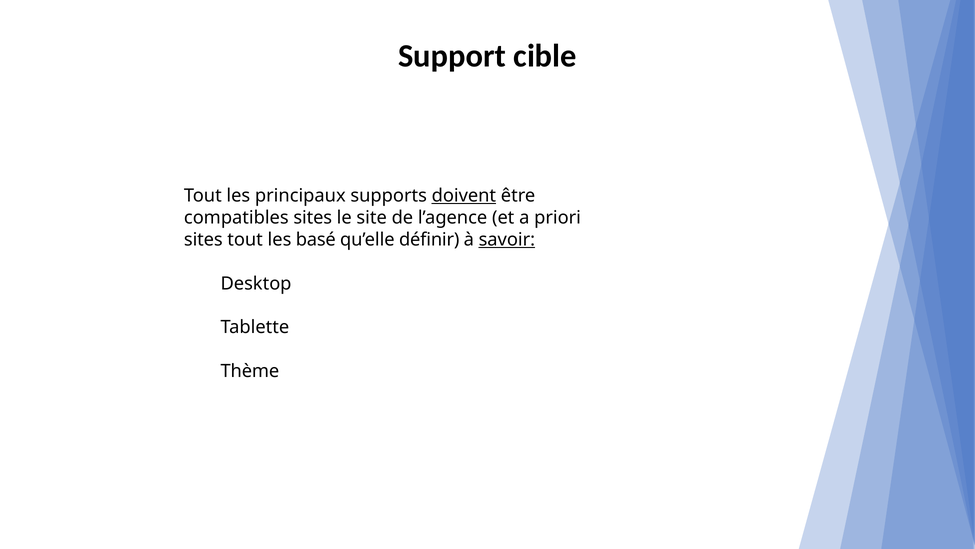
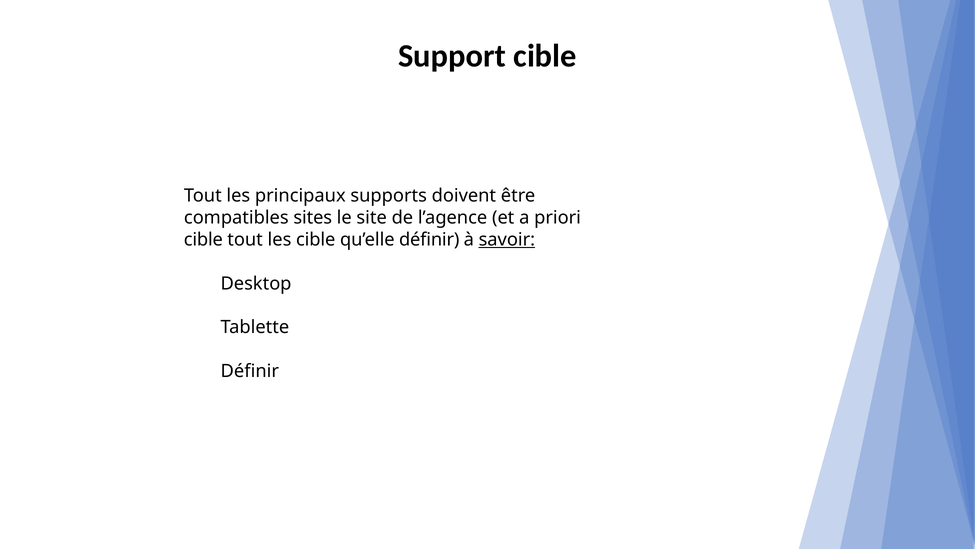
doivent underline: present -> none (464, 195)
sites: sites -> cible (203, 239)
les basé: basé -> cible (316, 239)
Thème: Thème -> Définir (250, 371)
